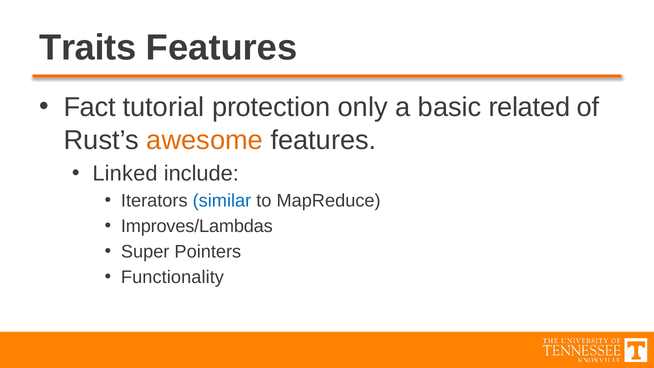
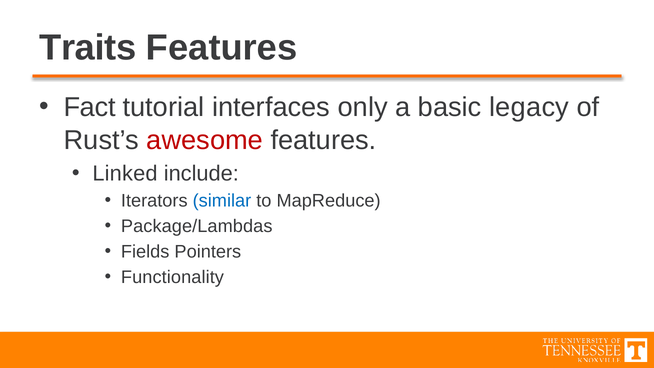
protection: protection -> interfaces (271, 107)
related: related -> legacy (529, 107)
awesome colour: orange -> red (205, 140)
Improves/Lambdas: Improves/Lambdas -> Package/Lambdas (197, 226)
Super: Super -> Fields (145, 252)
